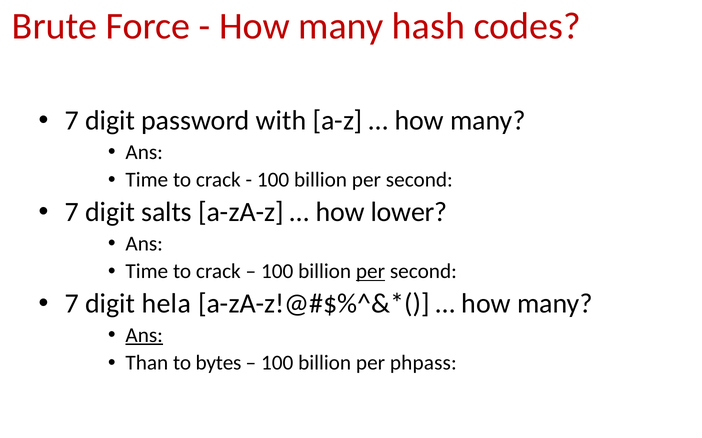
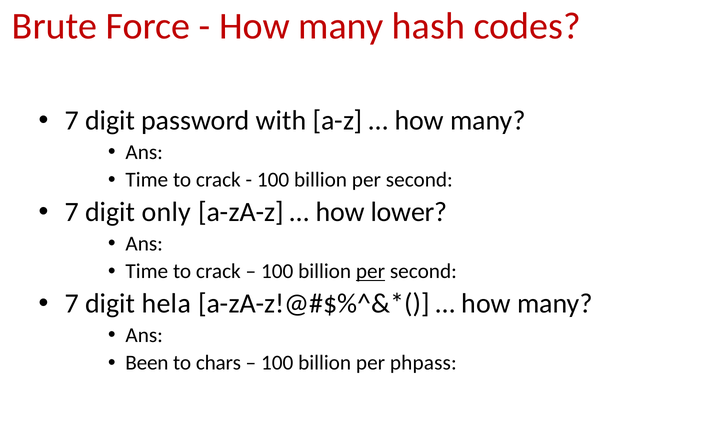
salts: salts -> only (166, 212)
Ans underline: present -> none (144, 336)
Than: Than -> Been (147, 364)
bytes: bytes -> chars (218, 364)
